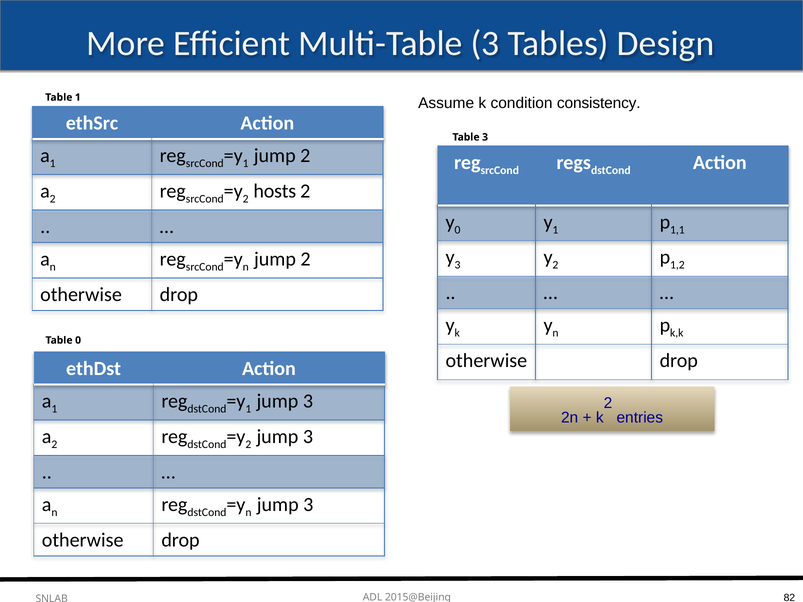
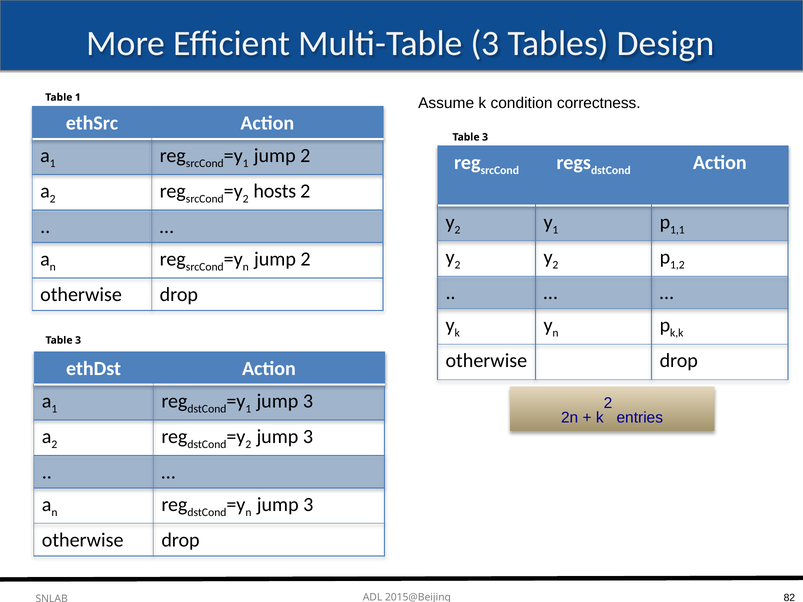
consistency: consistency -> correctness (599, 103)
0: 0 -> 2 (457, 230)
3: 3 -> 2 (457, 265)
0: 0 -> 3 (78, 340)
